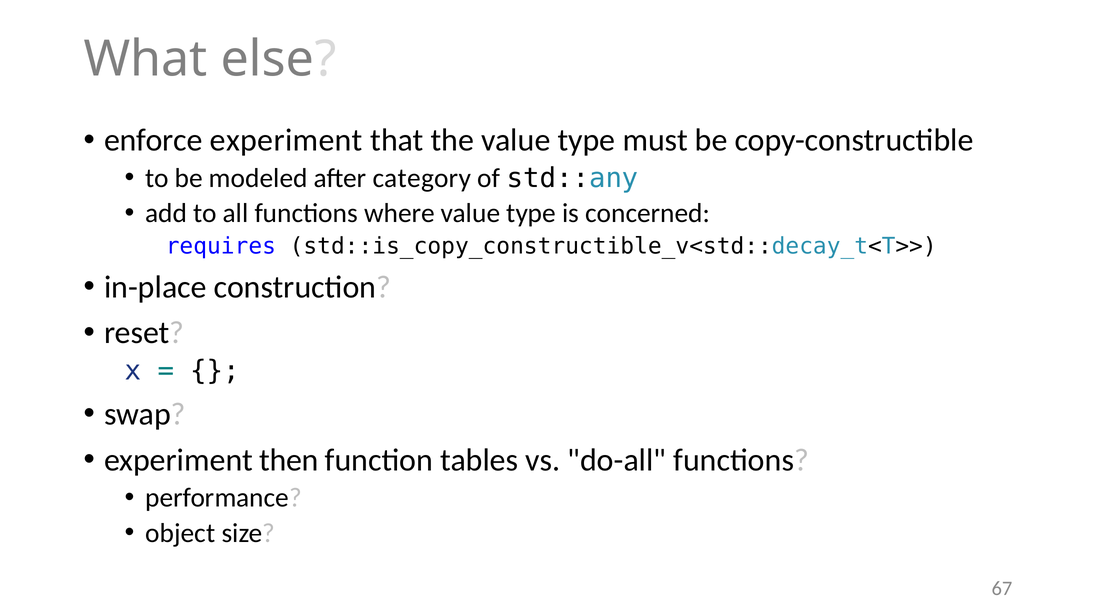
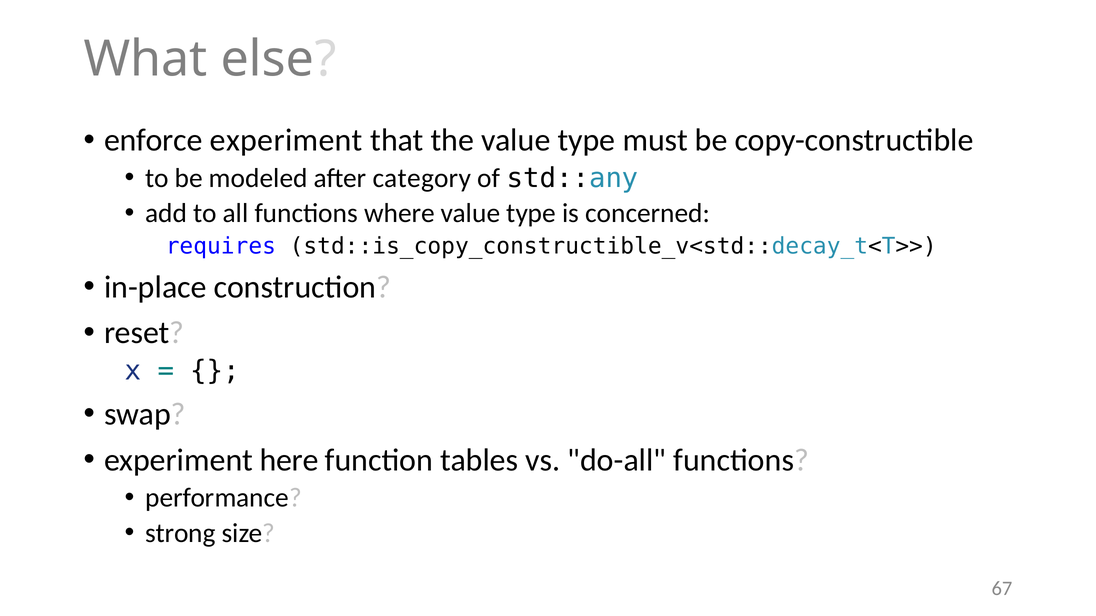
then: then -> here (289, 460)
object: object -> strong (180, 533)
